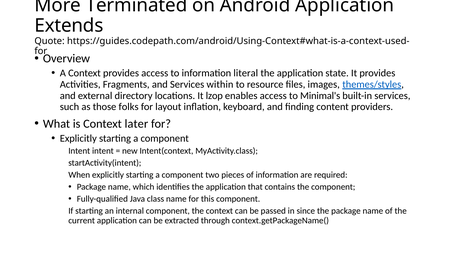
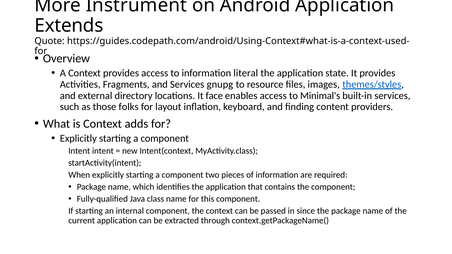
Terminated: Terminated -> Instrument (136, 5)
within: within -> gnupg (220, 85)
lzop: lzop -> face (214, 96)
later: later -> adds (136, 124)
